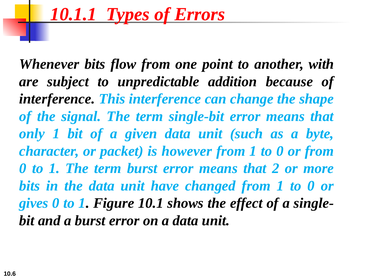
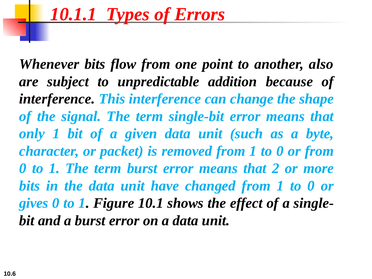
with: with -> also (321, 64)
however: however -> removed (187, 151)
